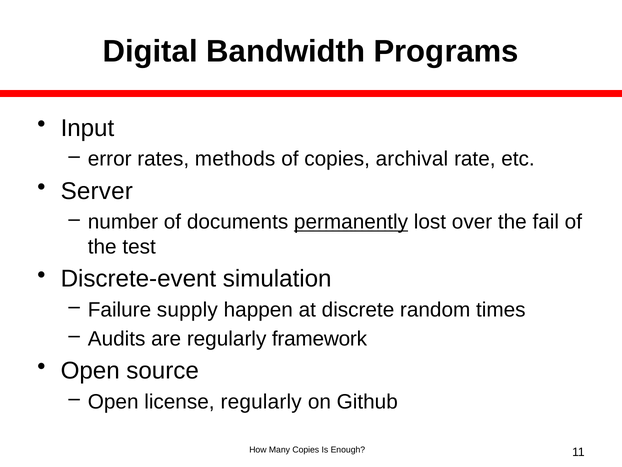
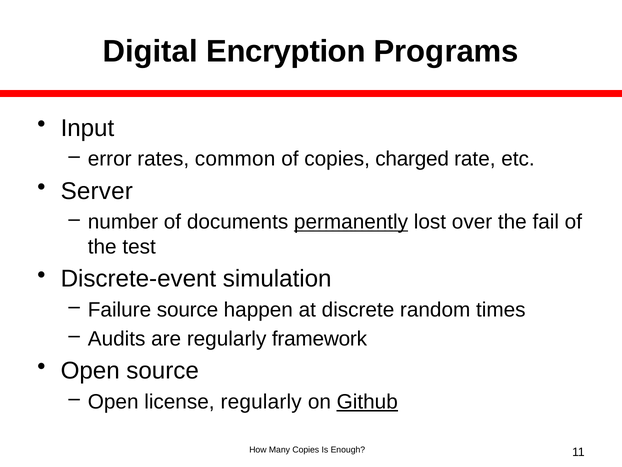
Bandwidth: Bandwidth -> Encryption (286, 51)
methods: methods -> common (235, 159)
archival: archival -> charged (412, 159)
Failure supply: supply -> source (188, 310)
Github underline: none -> present (367, 401)
